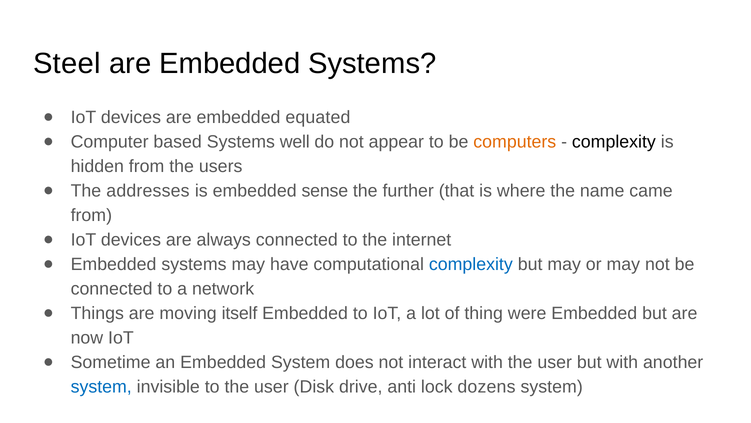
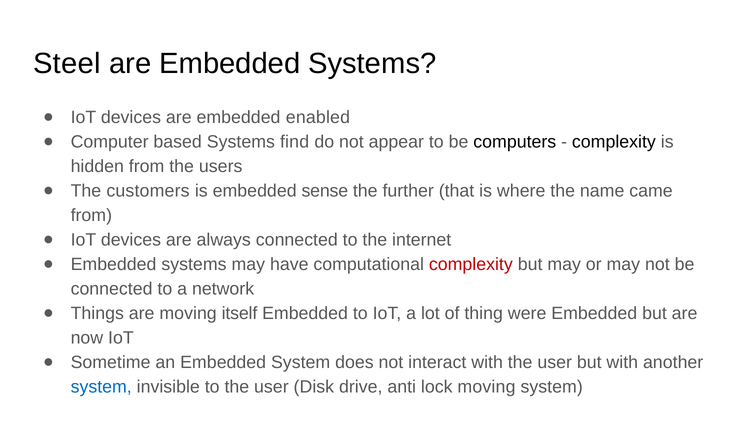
equated: equated -> enabled (318, 117)
well: well -> find (295, 142)
computers colour: orange -> black (515, 142)
addresses: addresses -> customers (148, 191)
complexity colour: blue -> red (471, 264)
lock dozens: dozens -> moving (486, 386)
